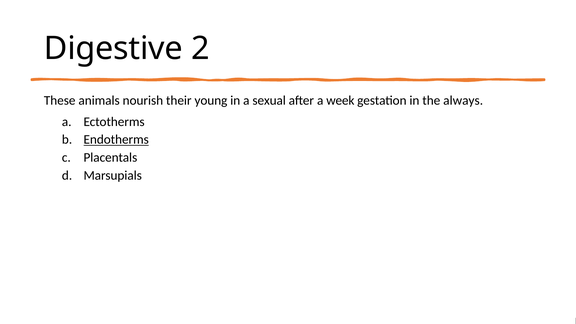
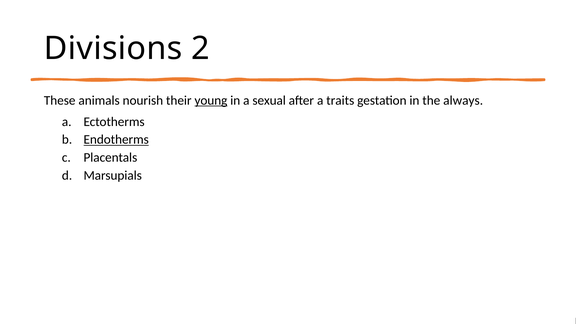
Digestive: Digestive -> Divisions (113, 48)
young underline: none -> present (211, 100)
week: week -> traits (340, 100)
